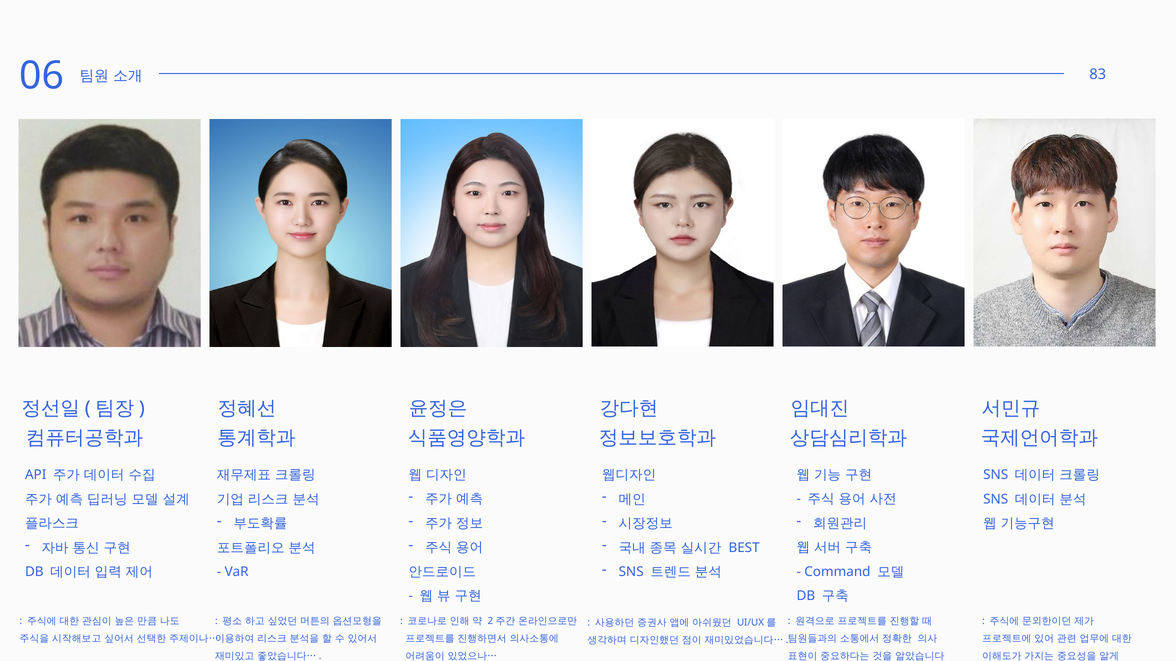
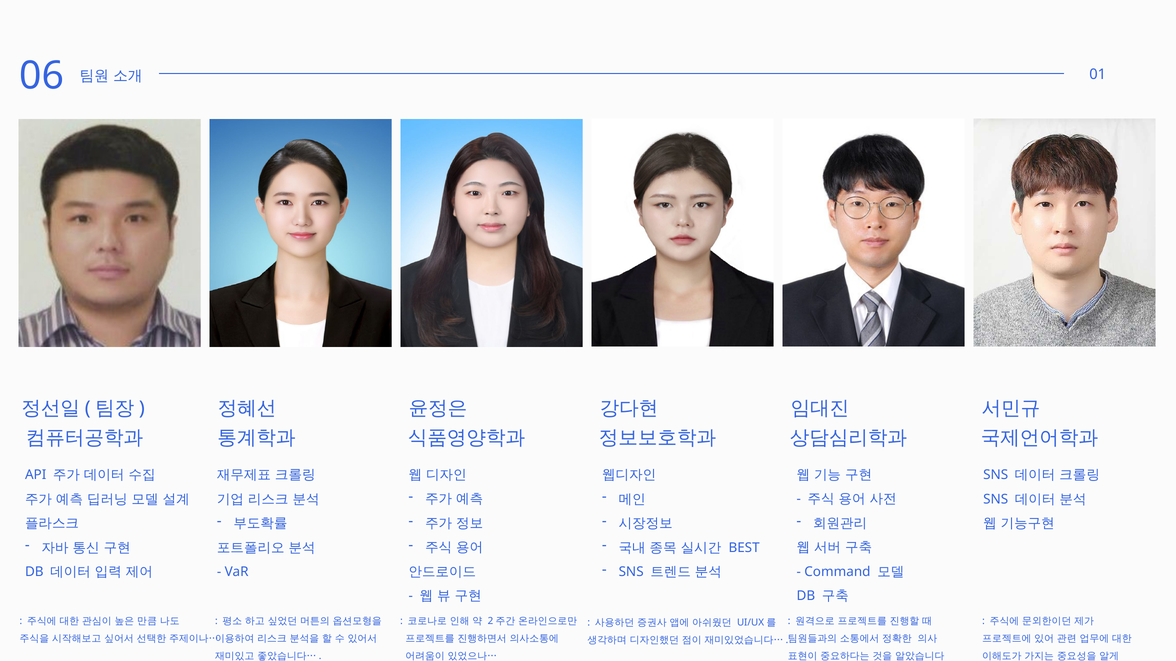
83: 83 -> 01 (1098, 74)
